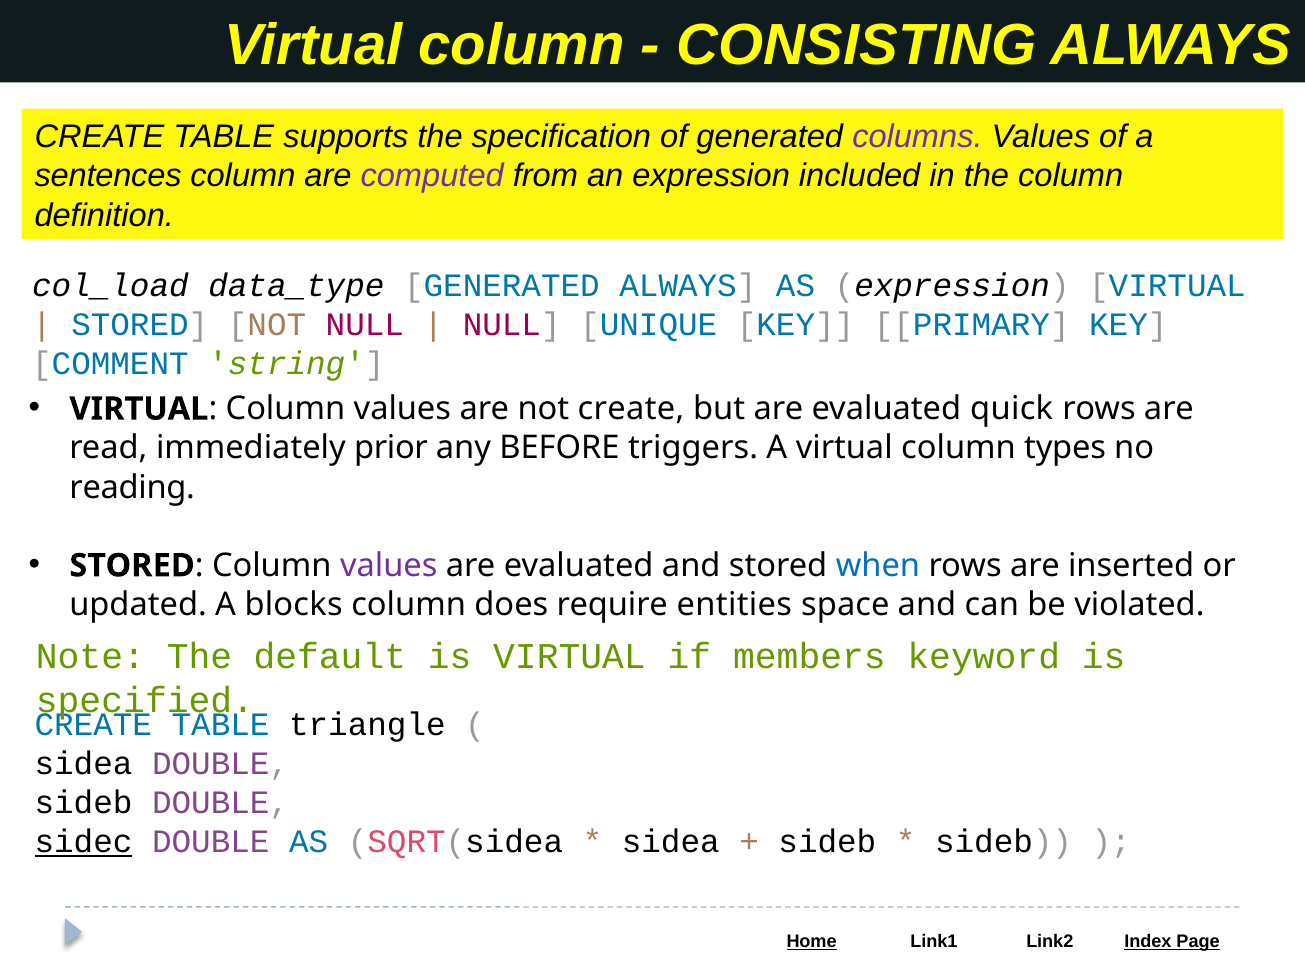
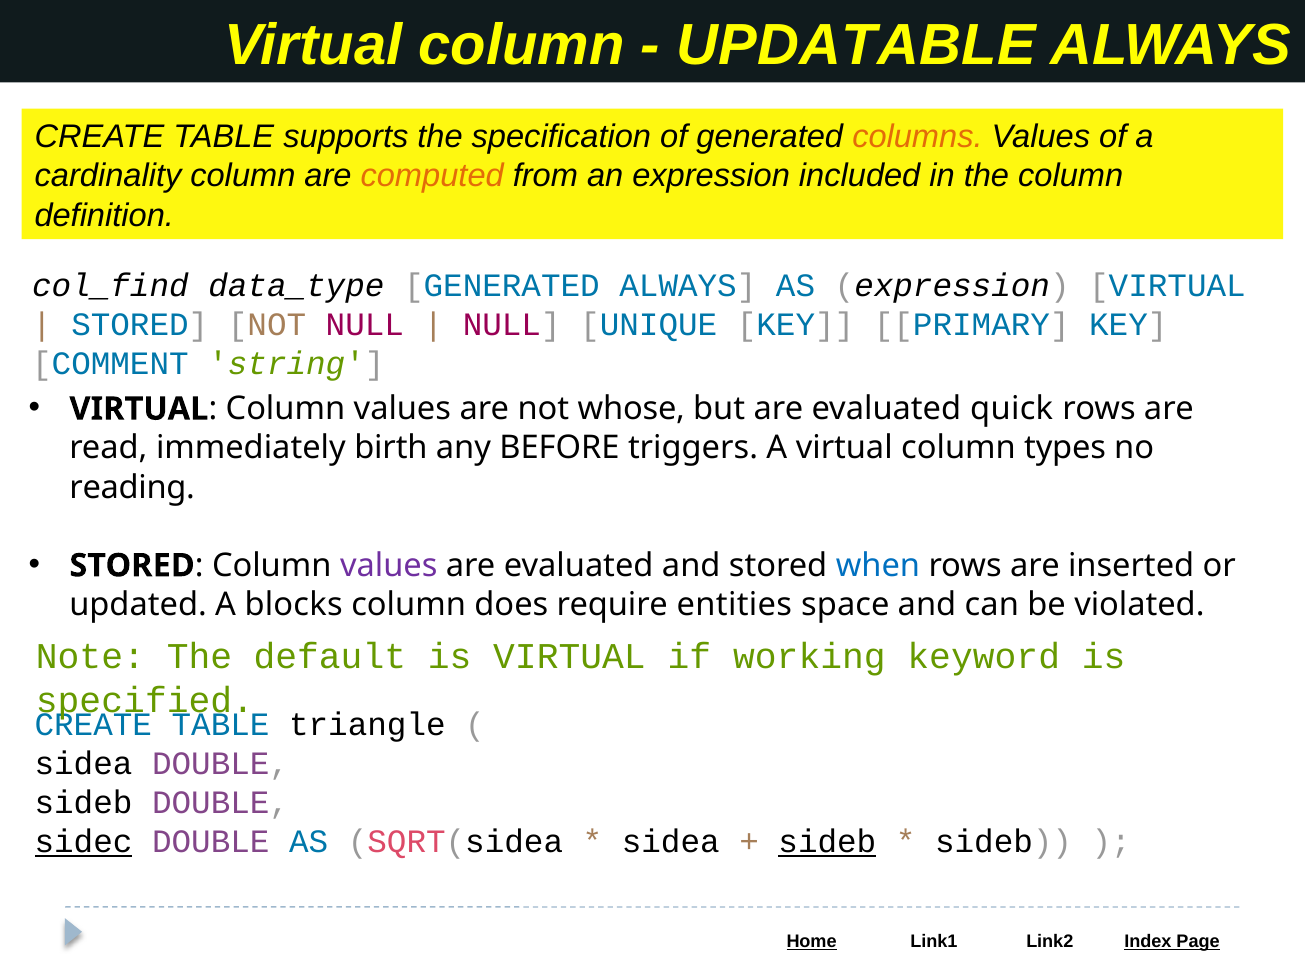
CONSISTING: CONSISTING -> UPDATABLE (856, 45)
columns colour: purple -> orange (917, 137)
sentences: sentences -> cardinality (108, 176)
computed colour: purple -> orange (432, 176)
col_load: col_load -> col_find (110, 286)
not create: create -> whose (631, 409)
prior: prior -> birth (391, 448)
members: members -> working (809, 657)
sideb underline: none -> present (827, 842)
